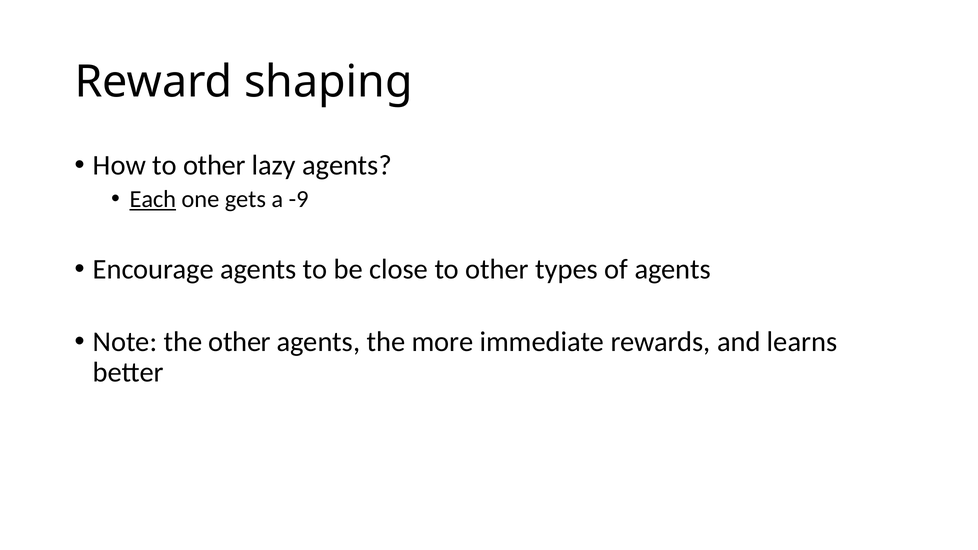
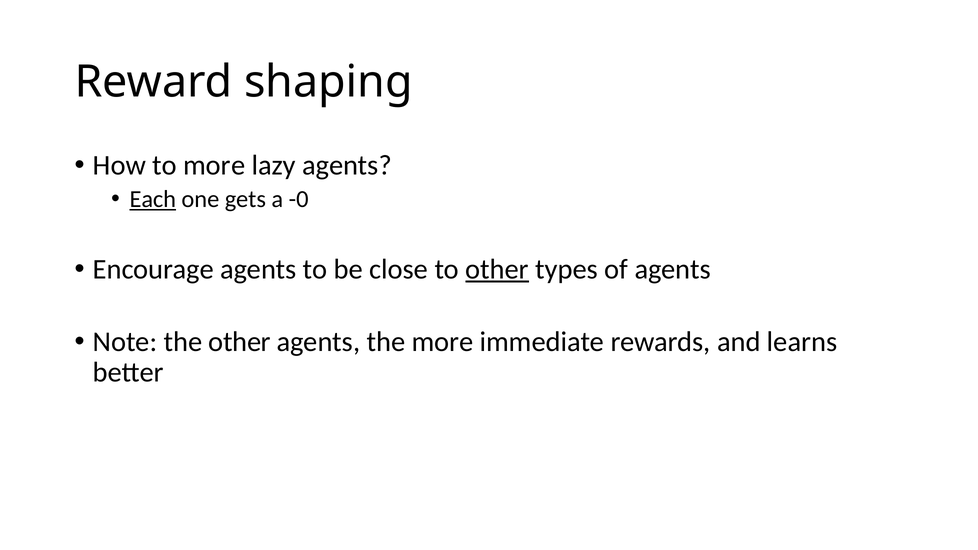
How to other: other -> more (214, 165)
-9: -9 -> -0 (299, 199)
other underline: none -> present (497, 269)
